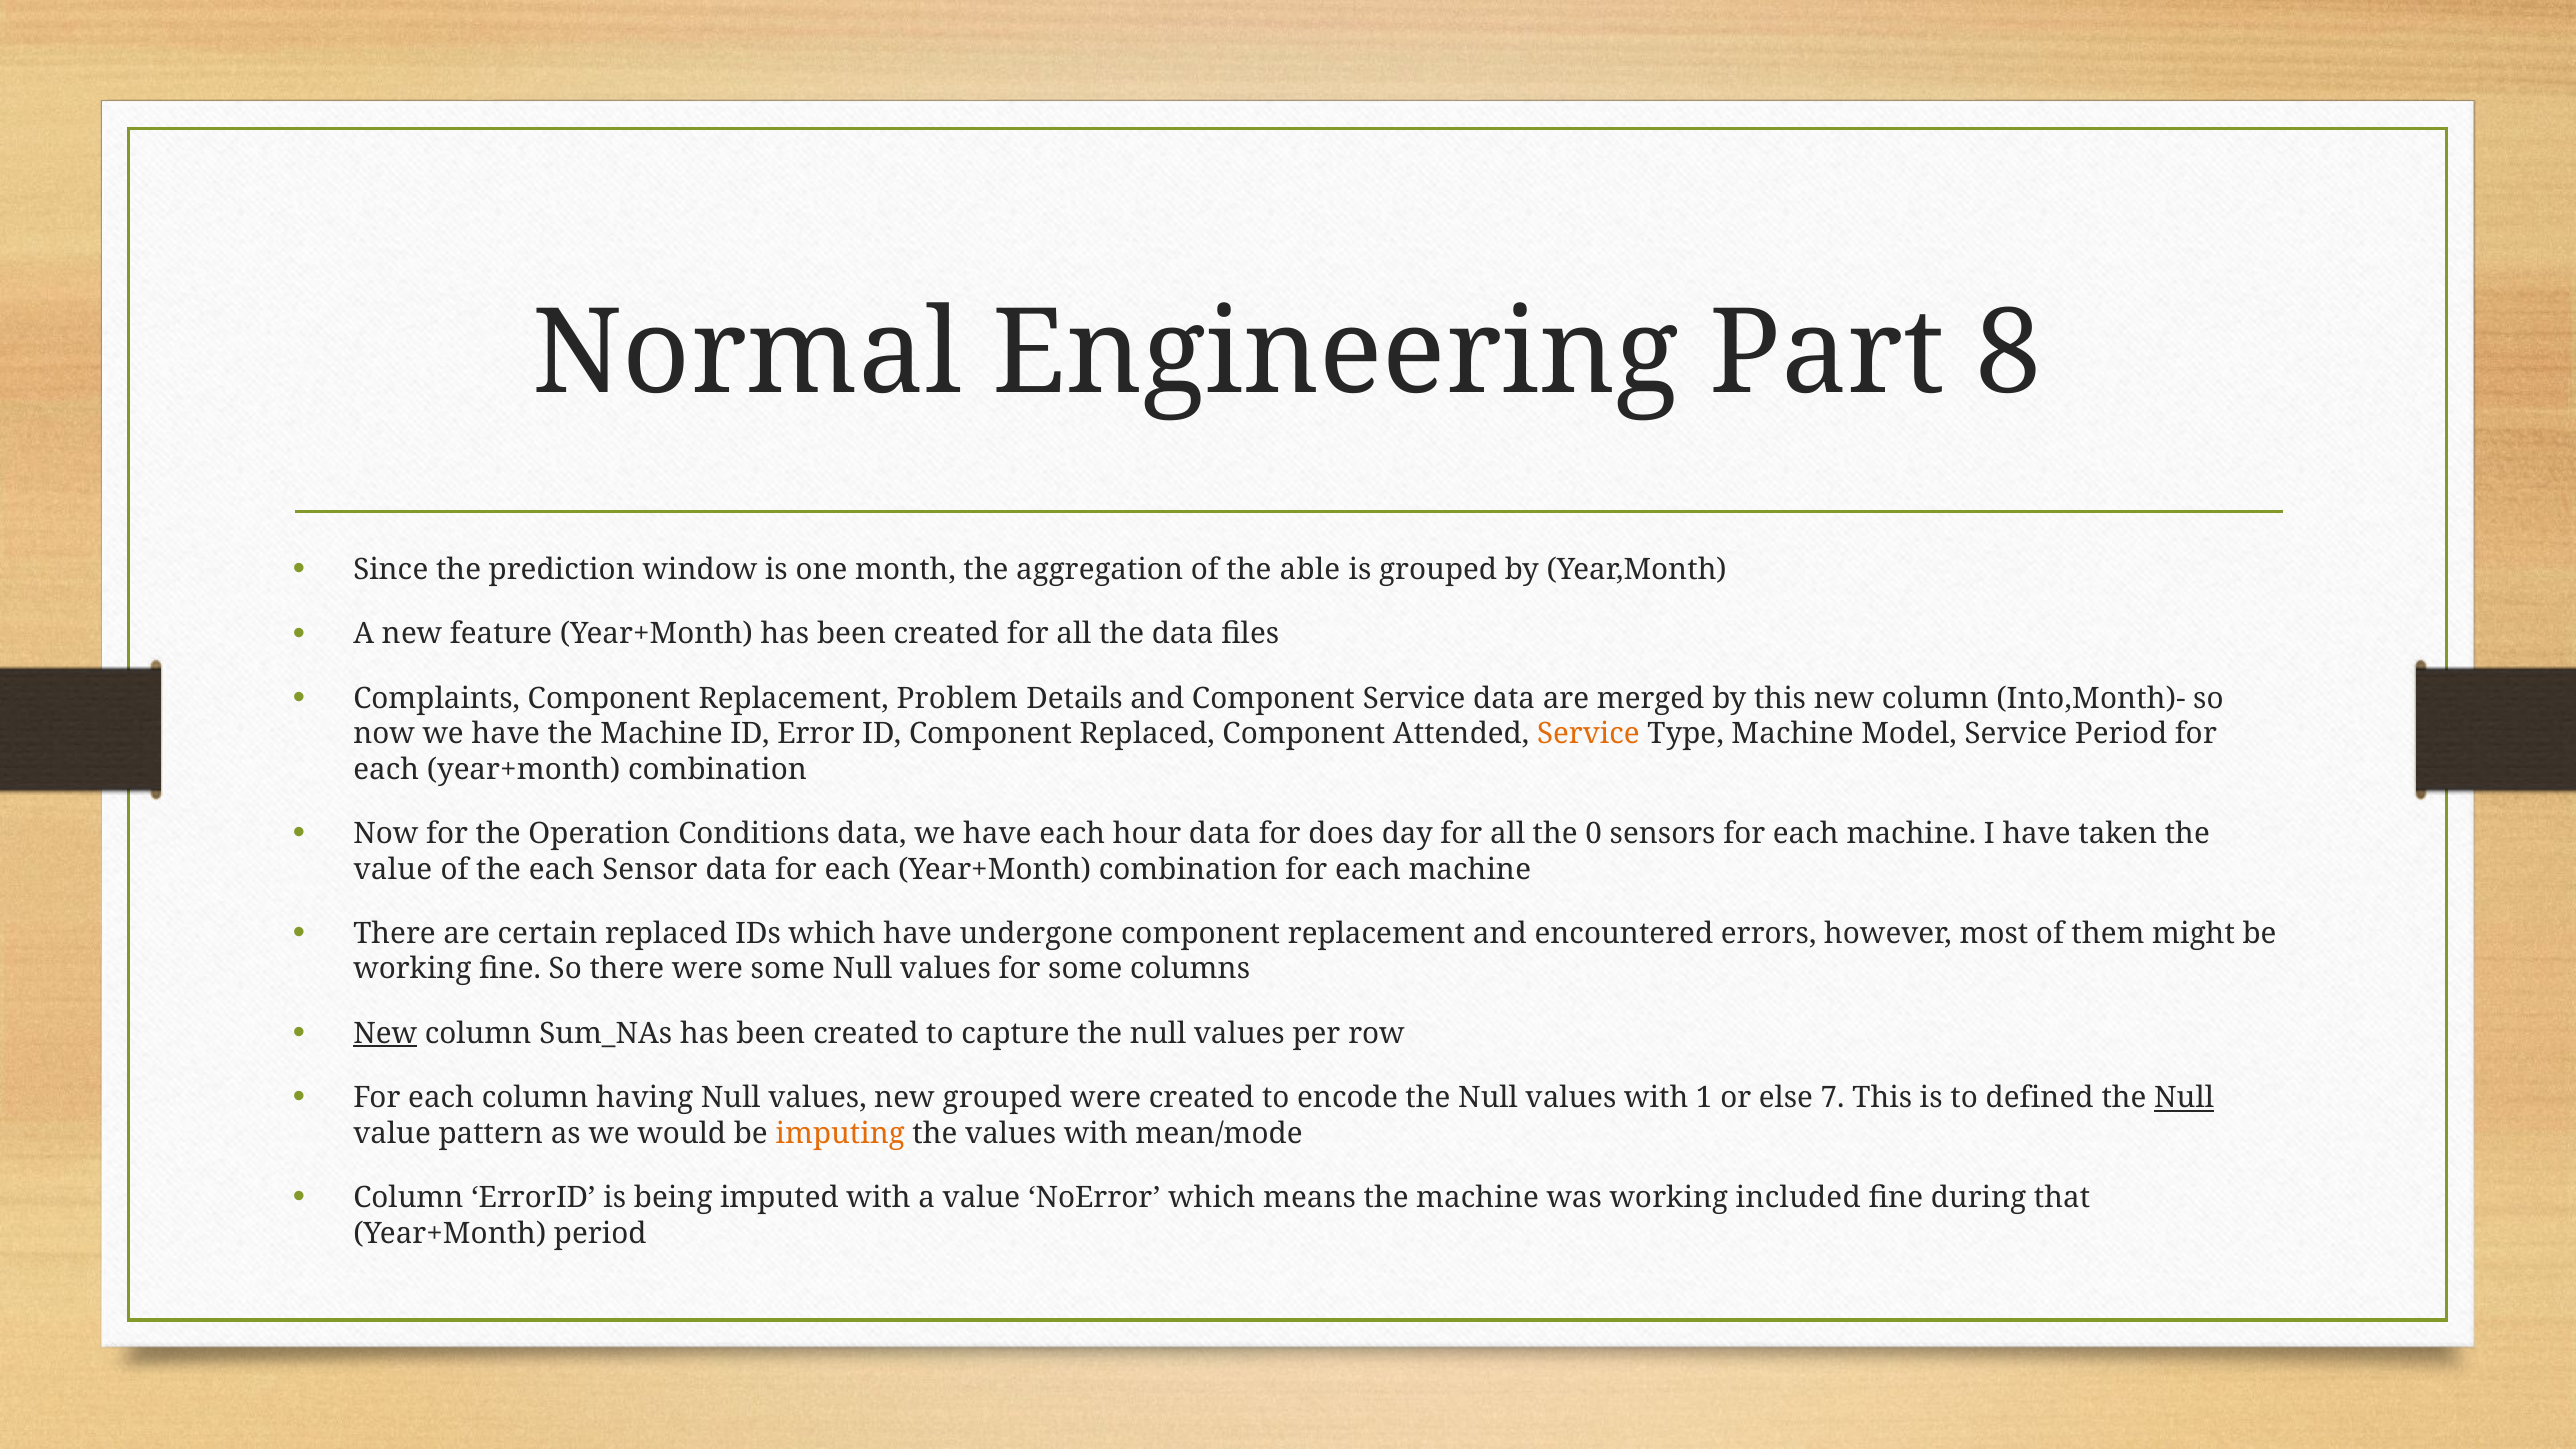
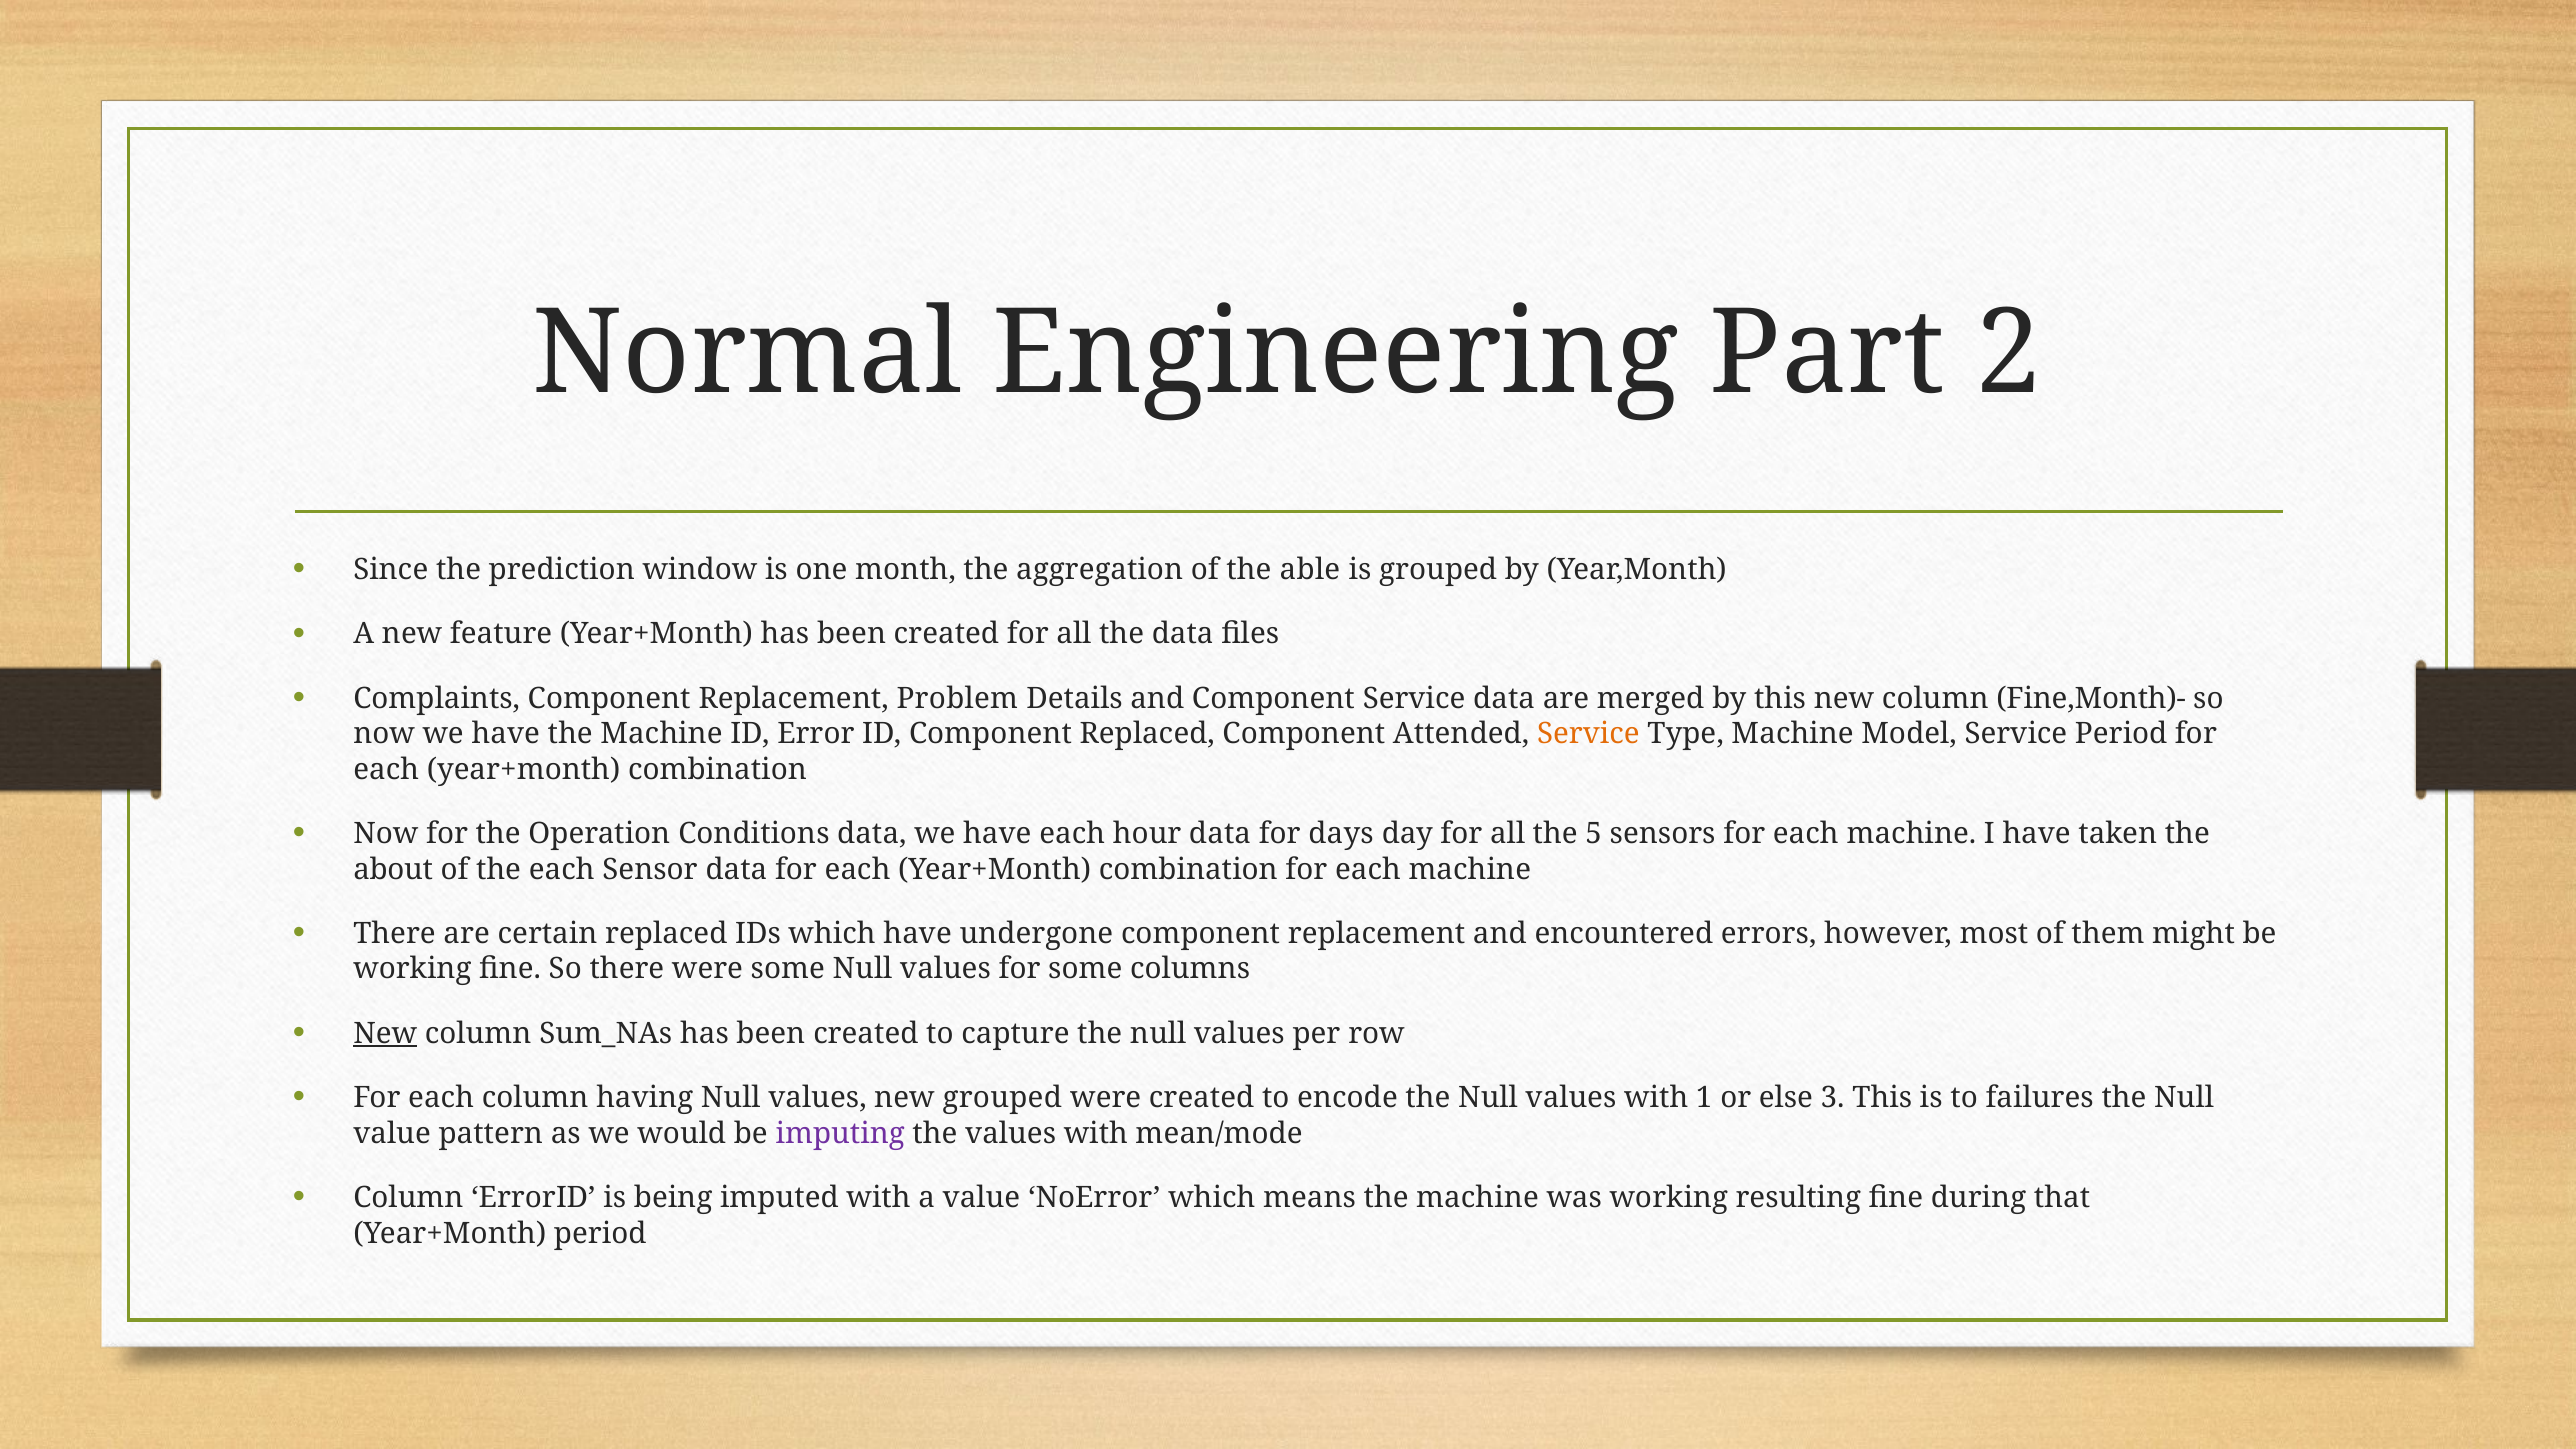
8: 8 -> 2 (2008, 353)
Into,Month)-: Into,Month)- -> Fine,Month)- (2091, 699)
does: does -> days (1341, 834)
0: 0 -> 5 (1594, 834)
value: value -> about (393, 869)
7: 7 -> 3 (1833, 1098)
defined: defined -> failures (2040, 1098)
Null underline: present -> none (2184, 1098)
imputing colour: orange -> purple (840, 1133)
included: included -> resulting (1798, 1198)
